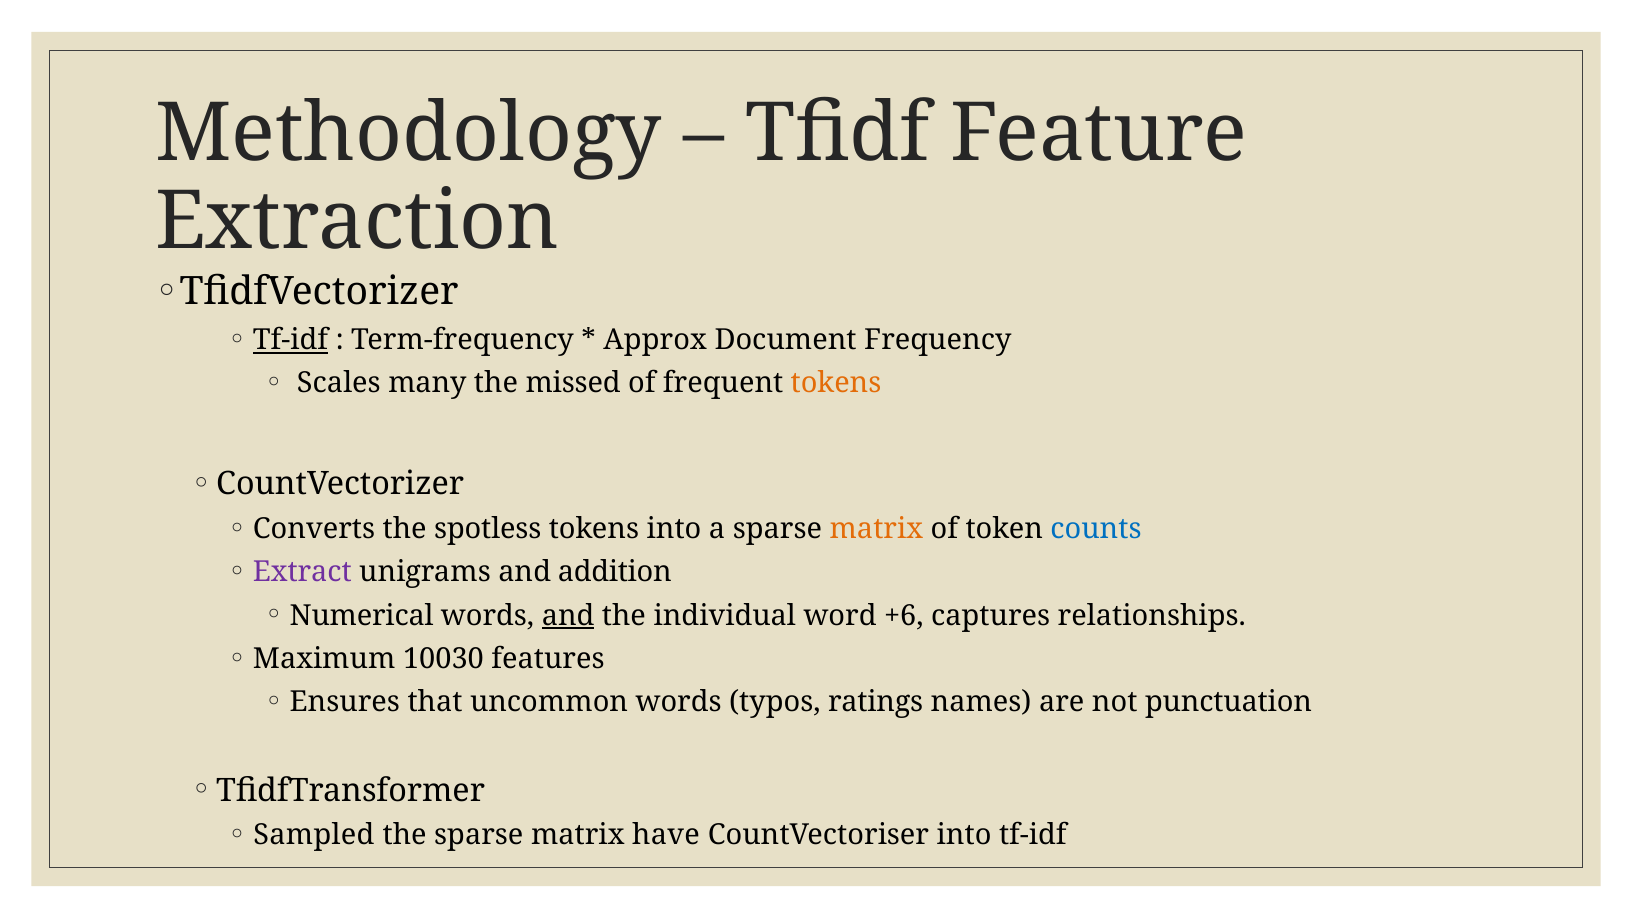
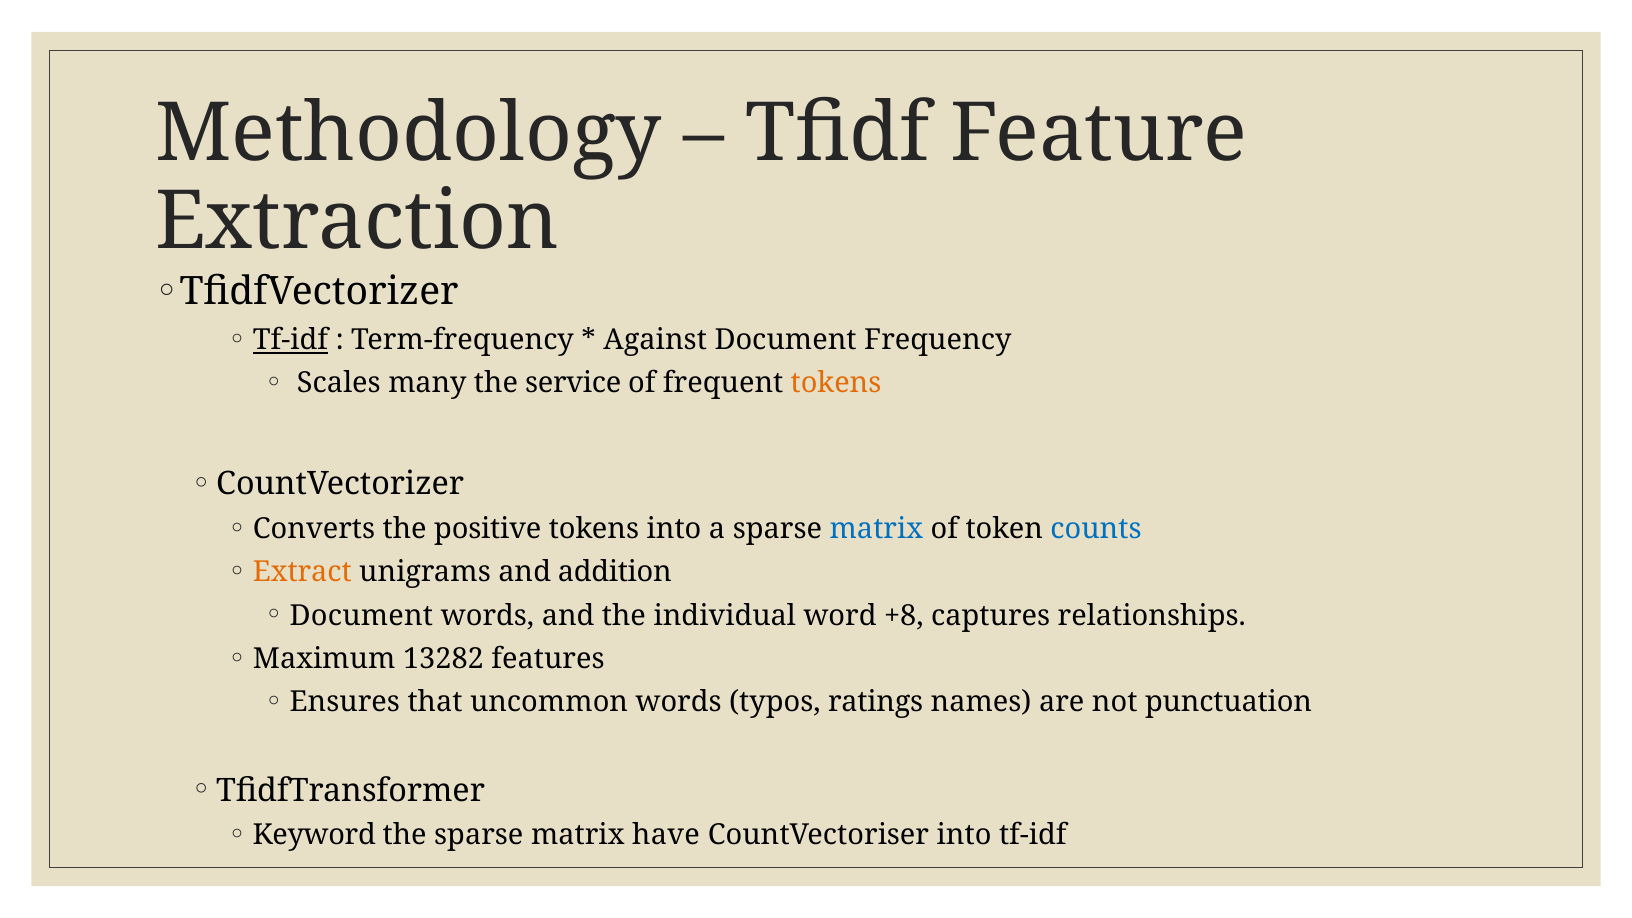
Approx: Approx -> Against (655, 340)
missed: missed -> service (573, 383)
spotless: spotless -> positive (488, 529)
matrix colour: orange -> blue (876, 529)
Extract colour: purple -> orange (302, 572)
Numerical: Numerical -> Document (361, 616)
and underline: present -> none (568, 616)
+6: +6 -> +8 (904, 616)
10030: 10030 -> 13282 (443, 659)
Sampled: Sampled -> Keyword (314, 835)
